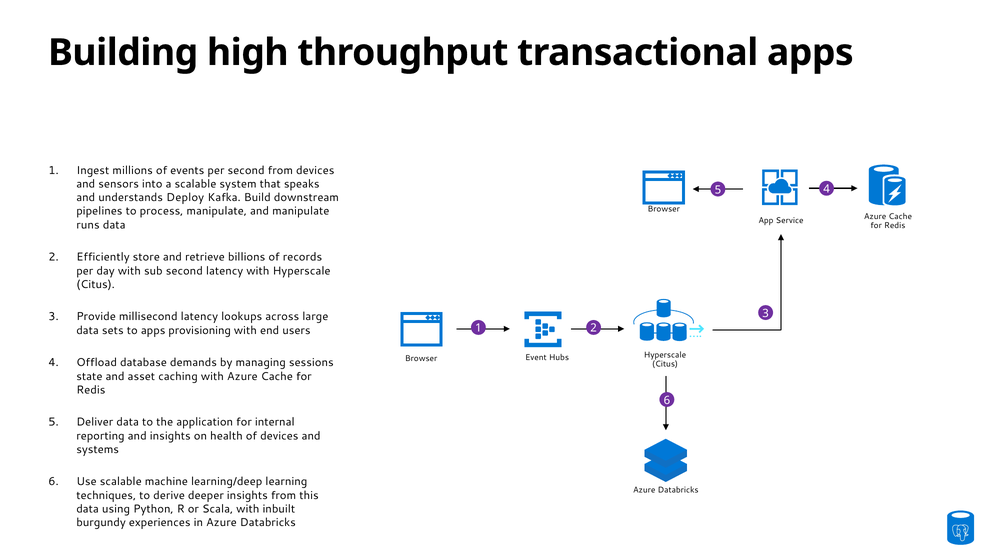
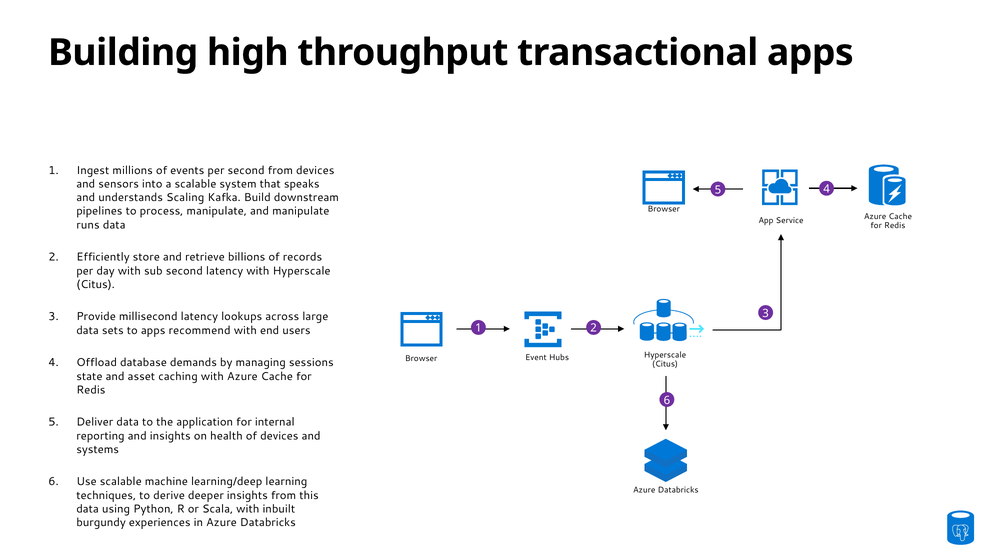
Deploy: Deploy -> Scaling (185, 198)
provisioning: provisioning -> recommend (200, 331)
